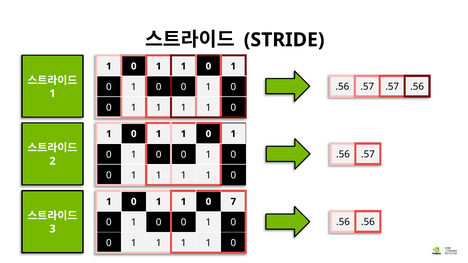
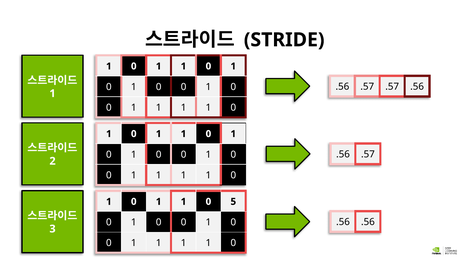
7: 7 -> 5 (233, 202)
